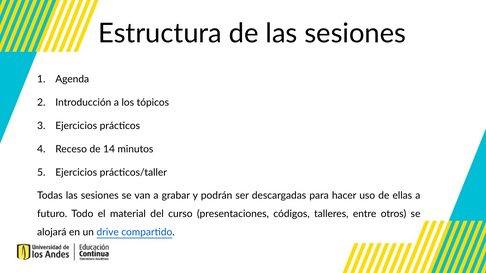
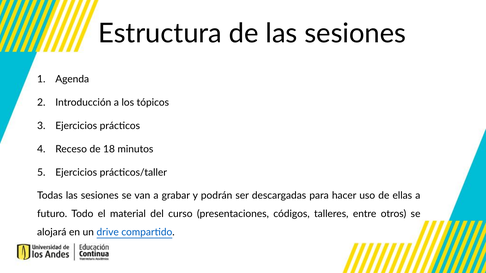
14: 14 -> 18 (109, 149)
